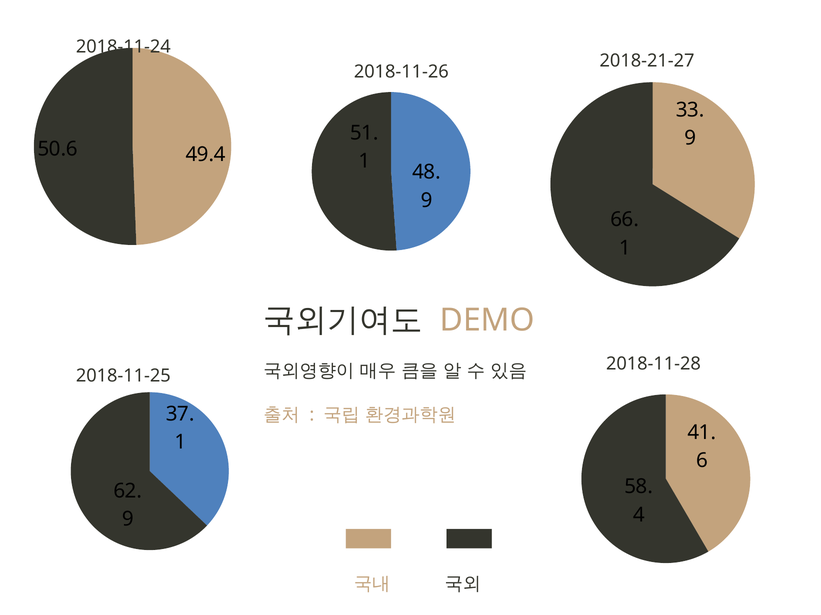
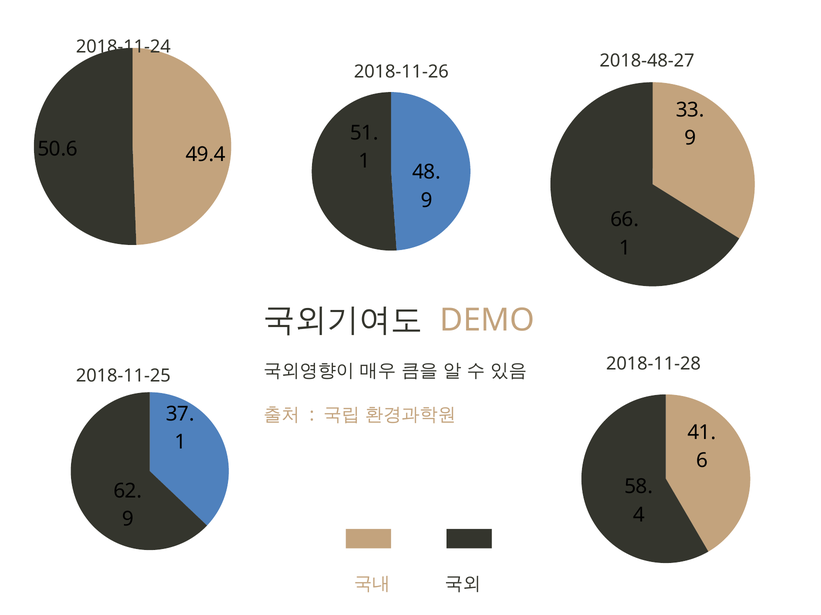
2018-21-27: 2018-21-27 -> 2018-48-27 (647, 61)
